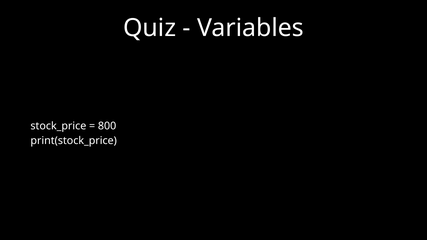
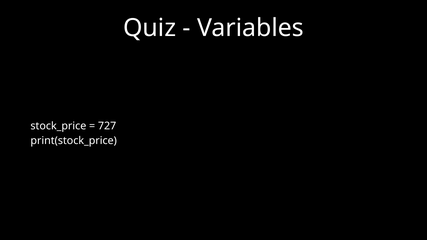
800: 800 -> 727 (107, 126)
